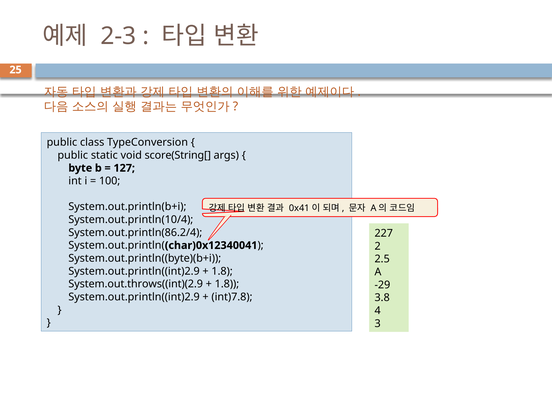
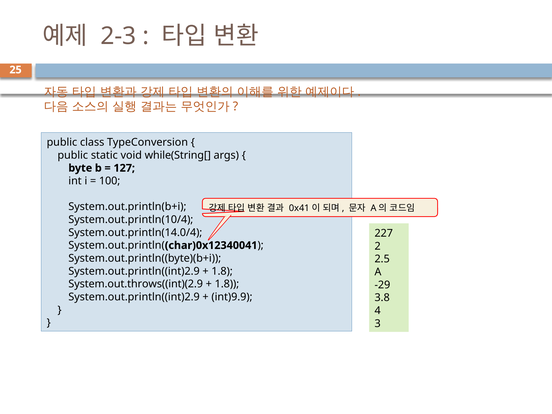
score(String[: score(String[ -> while(String[ (178, 155)
System.out.println(86.2/4: System.out.println(86.2/4 -> System.out.println(14.0/4 (135, 232)
int)7.8: int)7.8 -> int)9.9 (232, 297)
